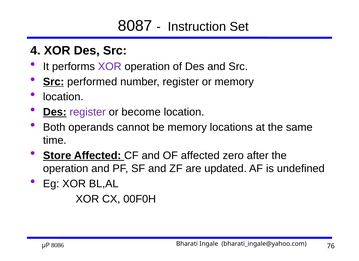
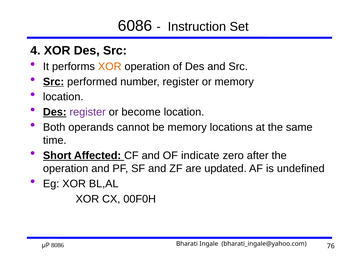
8087: 8087 -> 6086 (135, 26)
XOR colour: purple -> orange (110, 66)
Store: Store -> Short (57, 156)
OF affected: affected -> indicate (200, 156)
